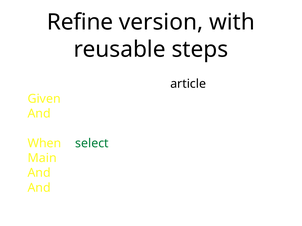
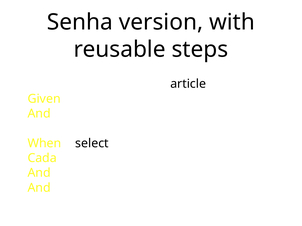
Refine: Refine -> Senha (80, 22)
select colour: green -> black (92, 144)
Main: Main -> Cada (42, 158)
